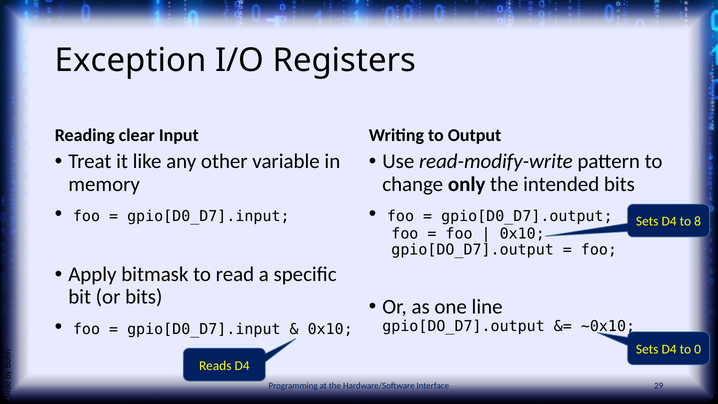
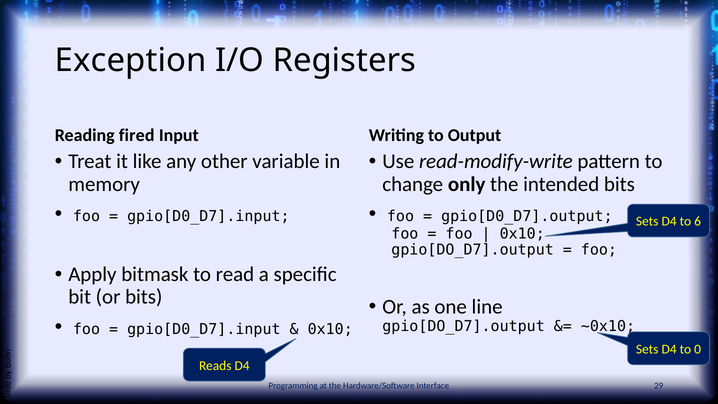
clear: clear -> fired (137, 135)
8: 8 -> 6 (698, 221)
